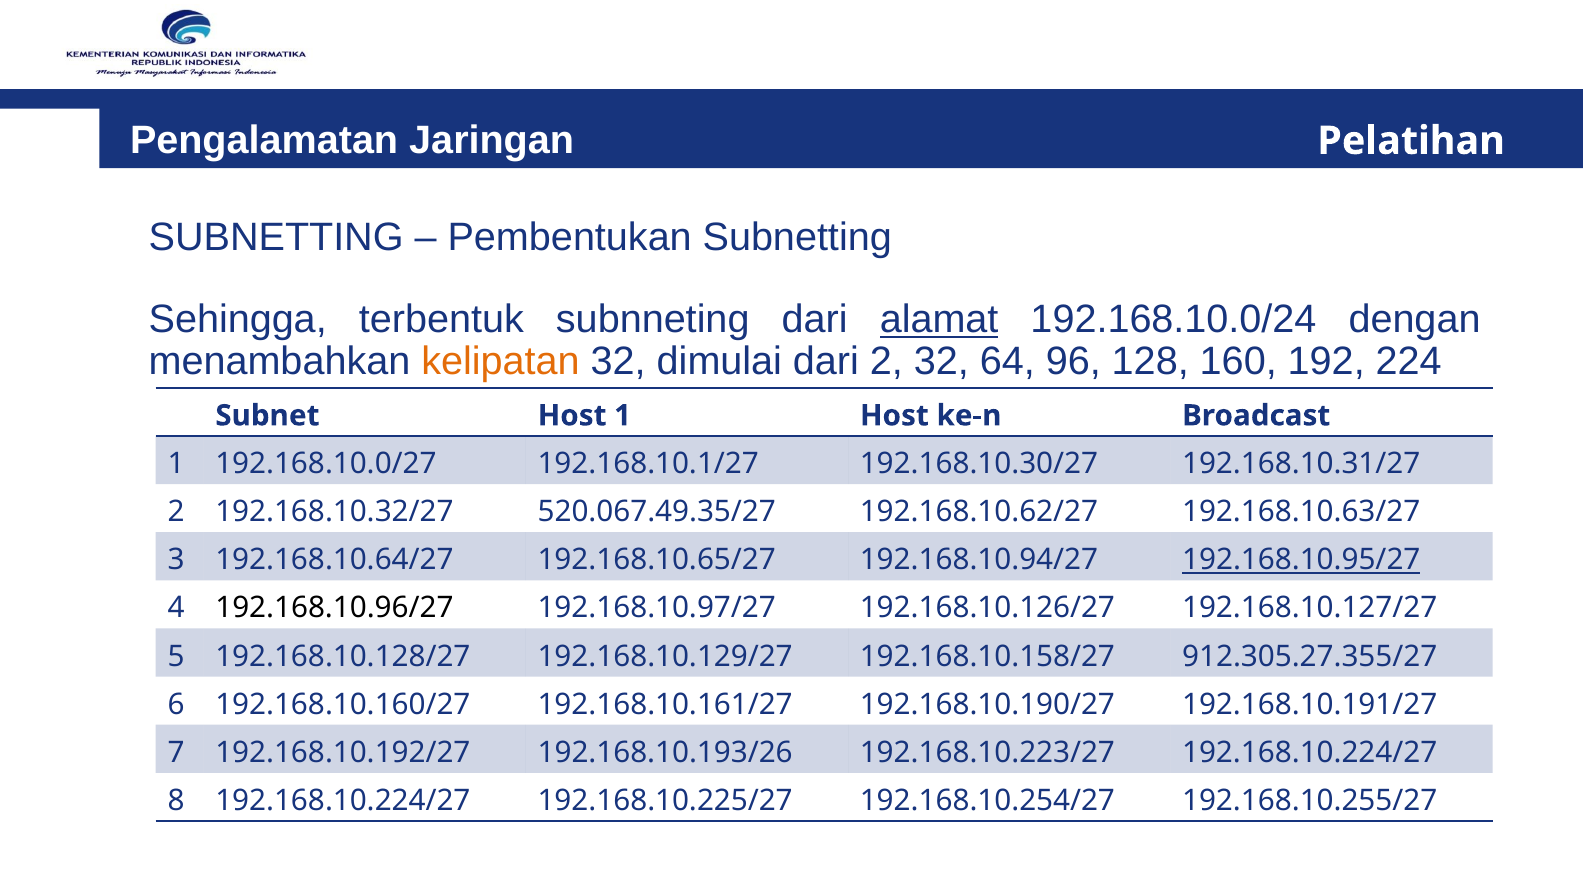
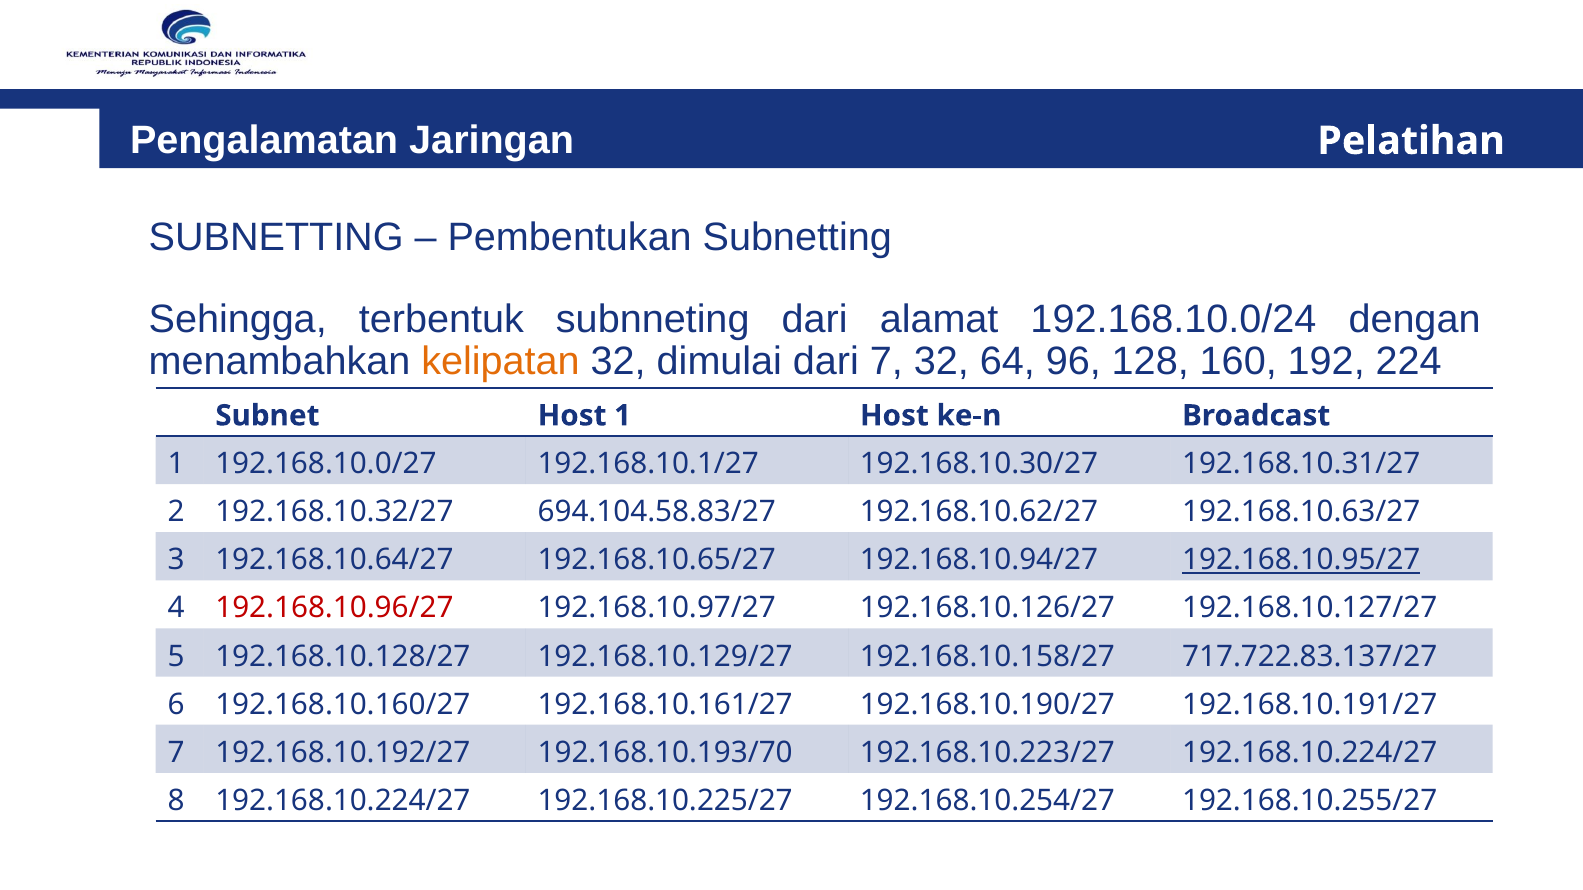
alamat underline: present -> none (939, 320)
dari 2: 2 -> 7 (886, 361)
520.067.49.35/27: 520.067.49.35/27 -> 694.104.58.83/27 (657, 512)
192.168.10.96/27 colour: black -> red (334, 608)
912.305.27.355/27: 912.305.27.355/27 -> 717.722.83.137/27 (1310, 657)
192.168.10.193/26: 192.168.10.193/26 -> 192.168.10.193/70 (665, 753)
